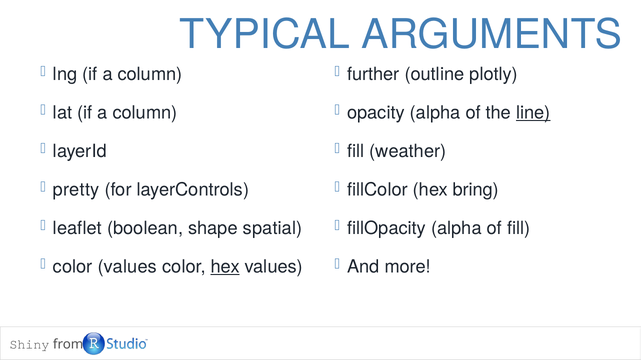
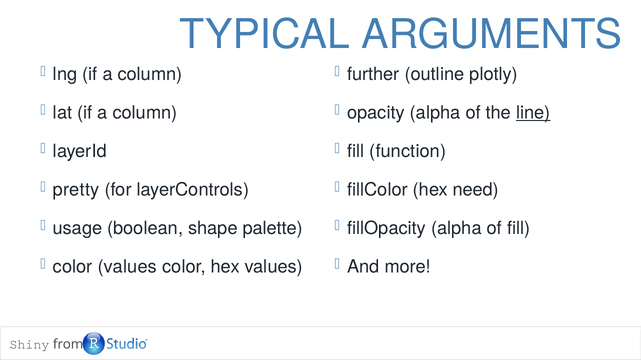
weather: weather -> function (408, 151)
bring: bring -> need (476, 190)
leaflet: leaflet -> usage (78, 229)
spatial: spatial -> palette (273, 229)
hex underline: present -> none (225, 267)
